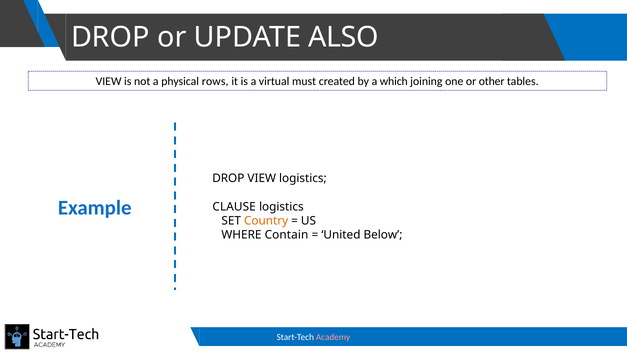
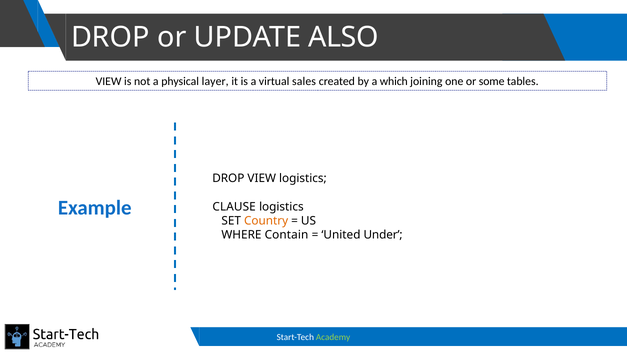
rows: rows -> layer (215, 81)
must: must -> sales (304, 81)
other: other -> some (492, 81)
Below: Below -> Under (383, 235)
Academy colour: pink -> light green (333, 337)
